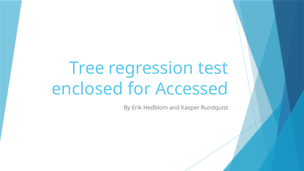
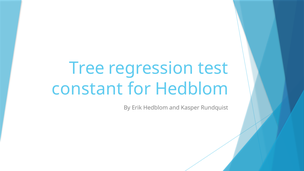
enclosed: enclosed -> constant (87, 89)
for Accessed: Accessed -> Hedblom (192, 89)
